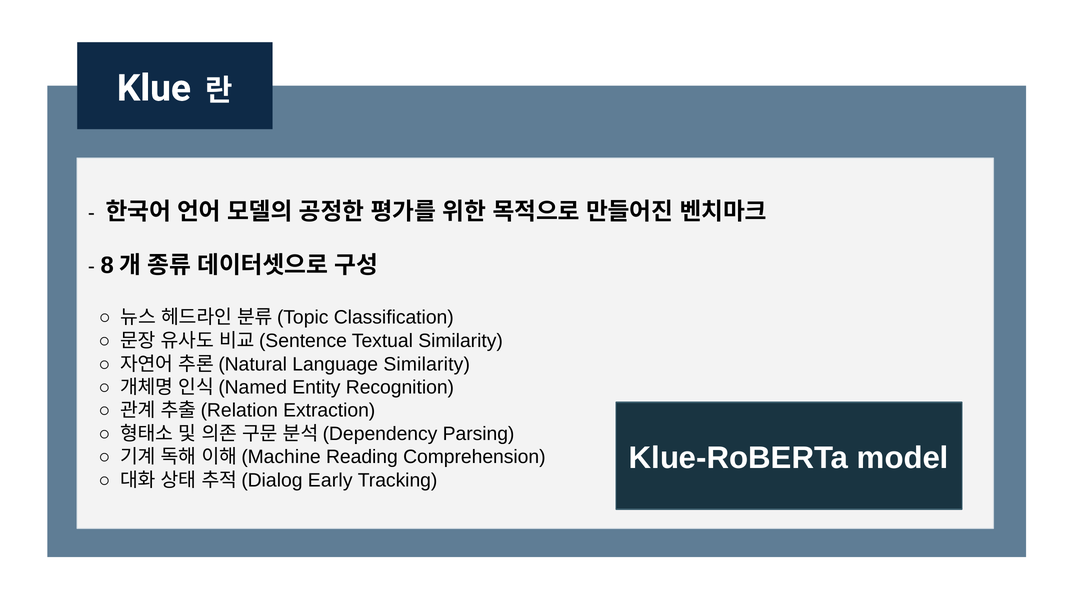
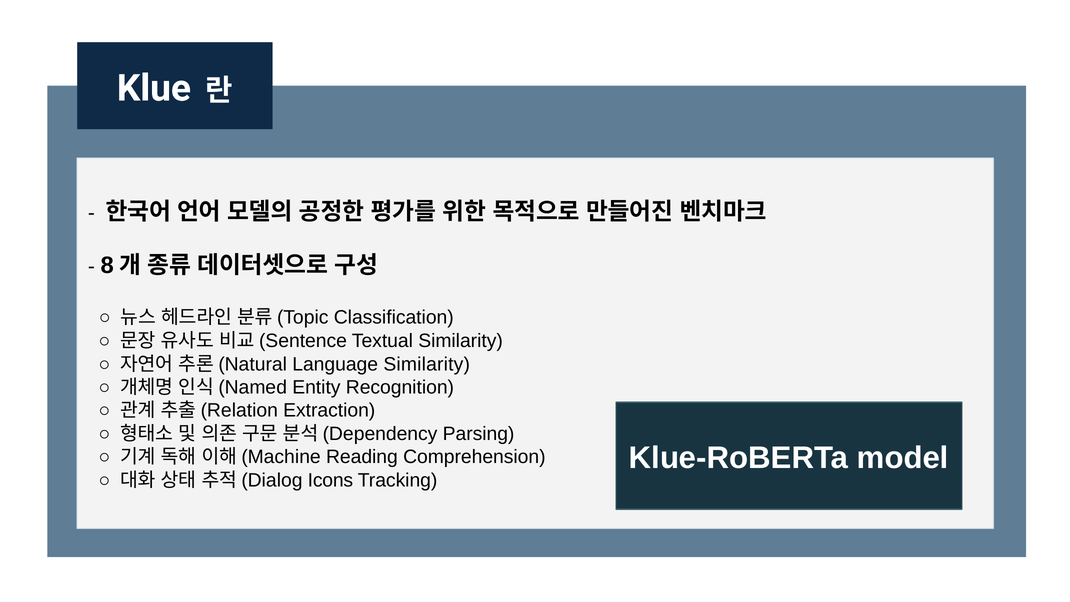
Early: Early -> Icons (330, 480)
